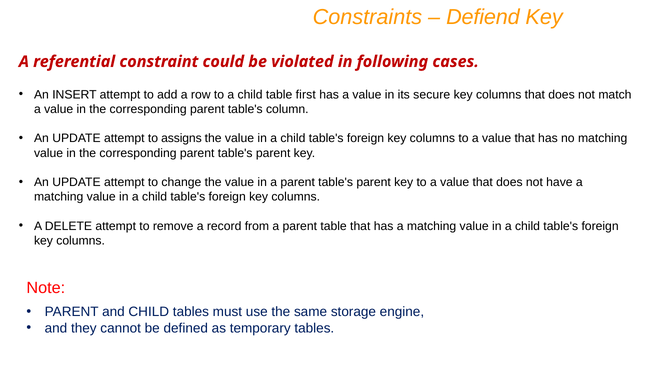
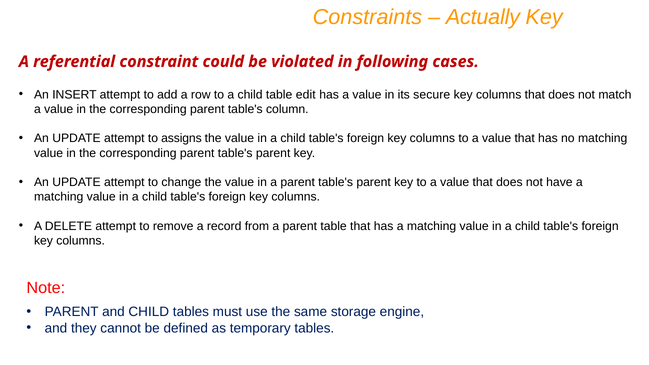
Defiend: Defiend -> Actually (483, 17)
first: first -> edit (306, 95)
